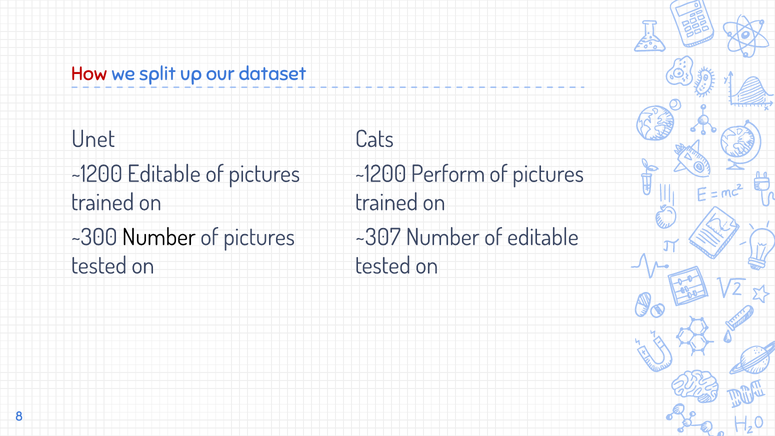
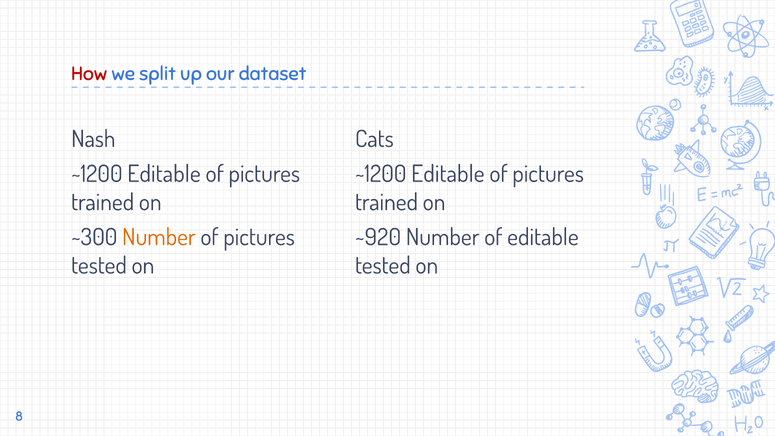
Unet: Unet -> Nash (93, 139)
Perform: Perform -> Editable (448, 174)
Number colour: black -> orange (159, 237)
~307: ~307 -> ~920 (378, 237)
